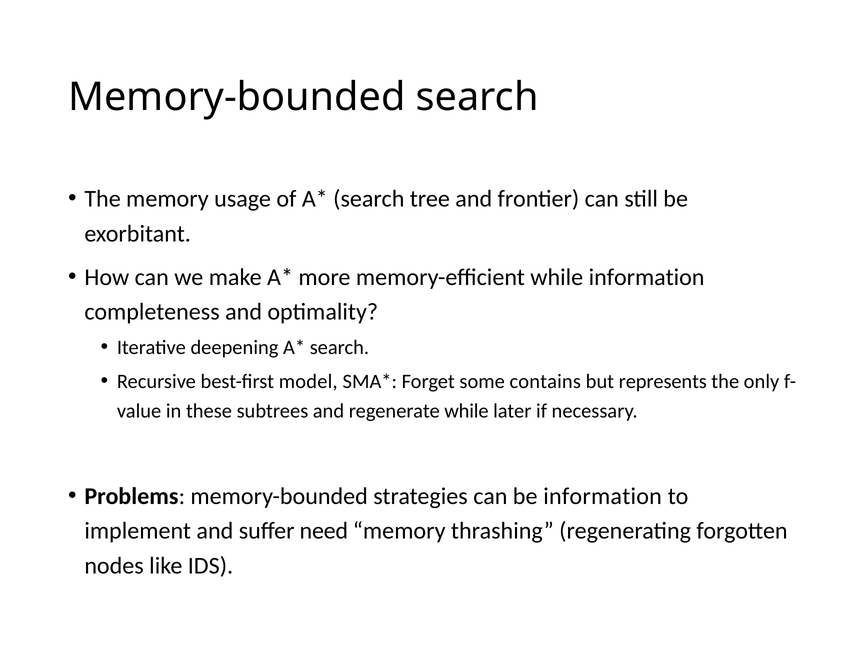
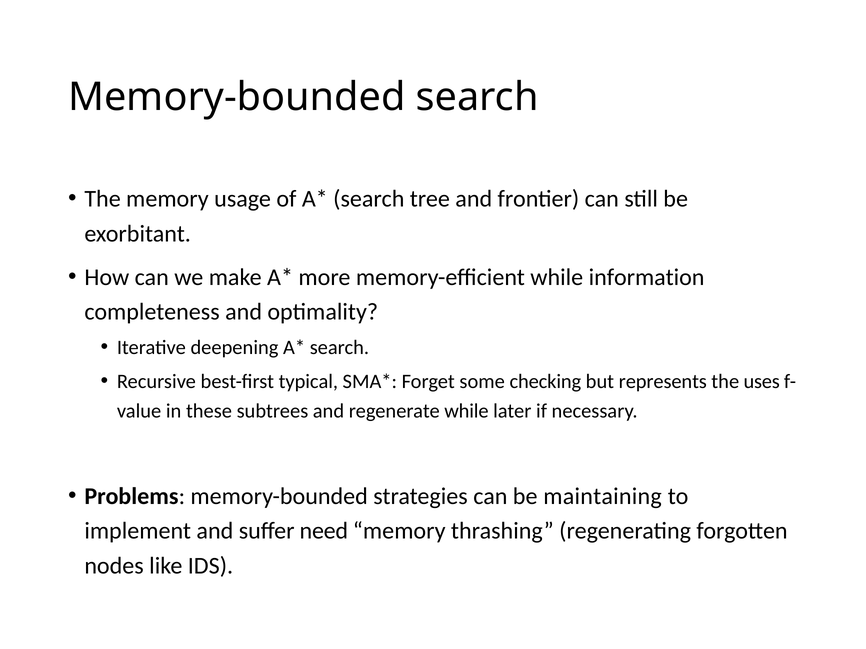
model: model -> typical (308, 382)
contains: contains -> checking (545, 382)
only: only -> uses (762, 382)
be information: information -> maintaining (603, 497)
